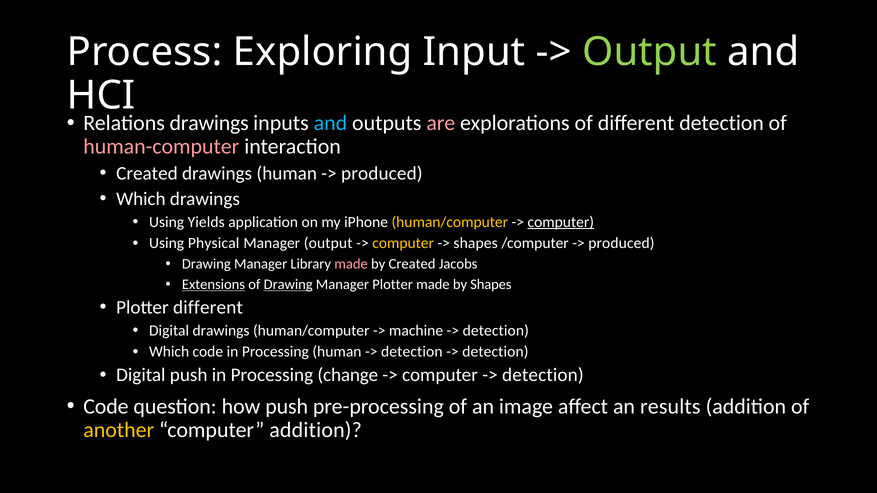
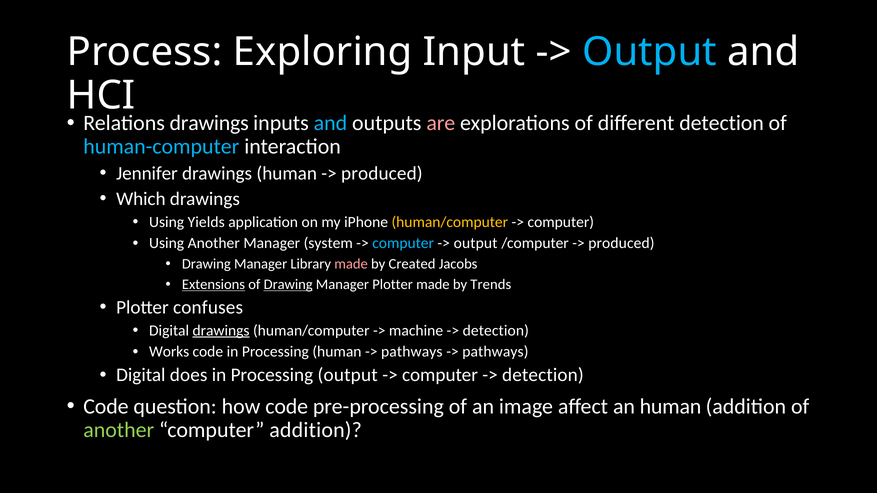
Output colour: light green -> light blue (650, 52)
human-computer colour: pink -> light blue (161, 147)
Created: Created -> Jennifer (147, 174)
computer underline: present -> none (561, 222)
Using Physical: Physical -> Another (214, 243)
Manager output: output -> system (328, 243)
computer colour: yellow -> light blue (403, 243)
shapes: shapes -> output (476, 243)
by Shapes: Shapes -> Trends (491, 285)
Plotter different: different -> confuses (208, 307)
drawings underline: none -> present (221, 331)
Which: Which -> Works (169, 352)
detection: detection -> pathways (412, 352)
detection: detection -> pathways (495, 352)
Digital push: push -> does (189, 375)
Processing change: change -> output (348, 375)
how push: push -> code (287, 407)
an results: results -> human (670, 407)
another colour: yellow -> light green (119, 430)
